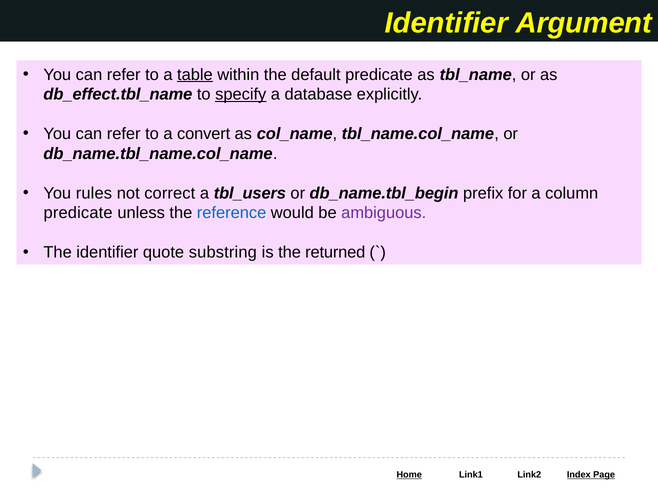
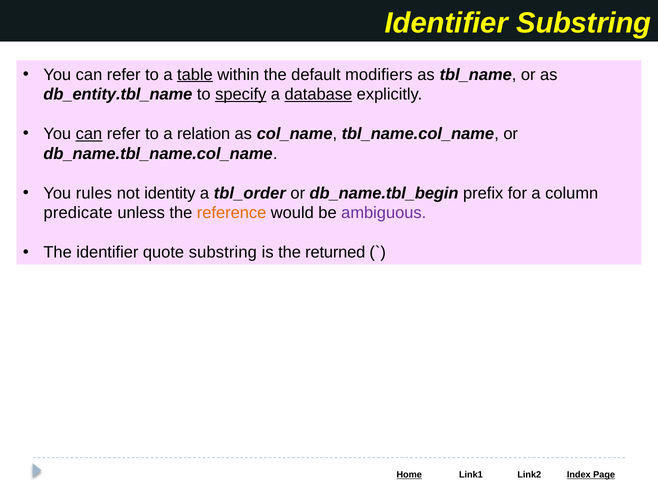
Identifier Argument: Argument -> Substring (584, 23)
default predicate: predicate -> modifiers (379, 75)
db_effect.tbl_name: db_effect.tbl_name -> db_entity.tbl_name (118, 94)
database underline: none -> present (318, 94)
can underline: none -> present (89, 134)
convert: convert -> relation (204, 134)
correct: correct -> identity (170, 193)
tbl_users: tbl_users -> tbl_order (250, 193)
reference colour: blue -> orange (232, 213)
